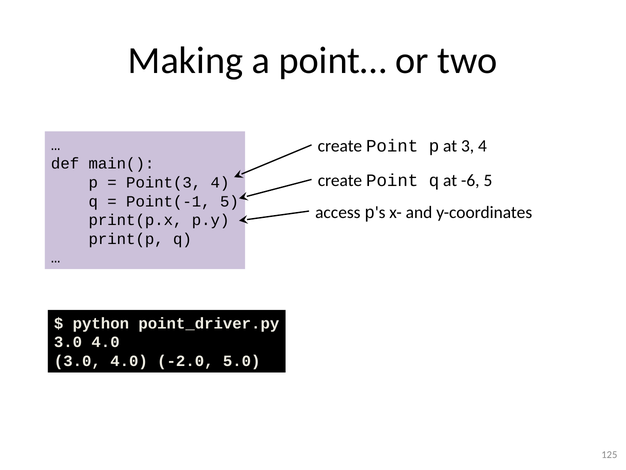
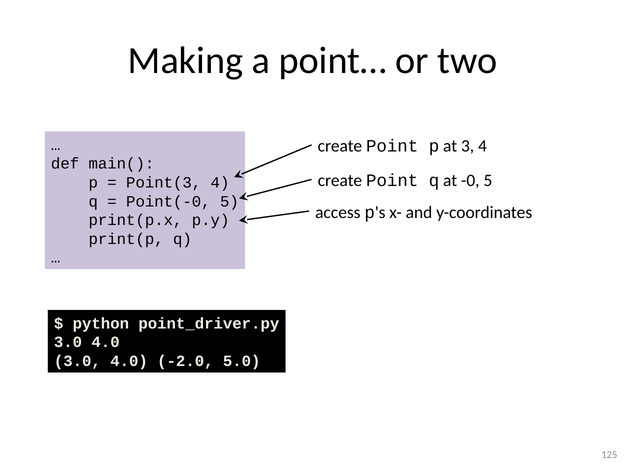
-6: -6 -> -0 (470, 180)
Point(-1: Point(-1 -> Point(-0 (168, 201)
